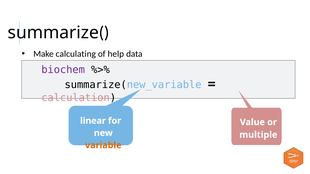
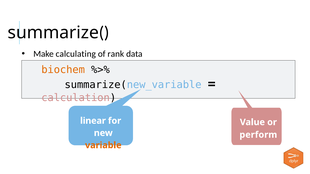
help: help -> rank (116, 54)
biochem colour: purple -> orange (63, 70)
multiple: multiple -> perform (258, 135)
